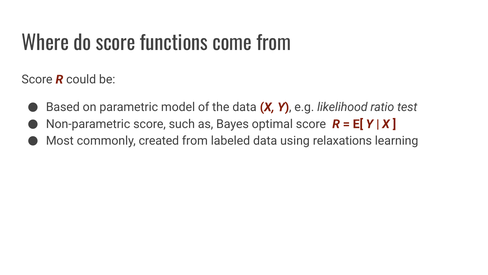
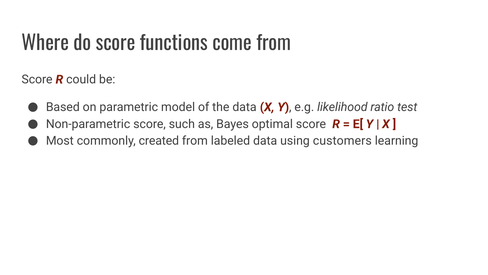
relaxations: relaxations -> customers (342, 141)
